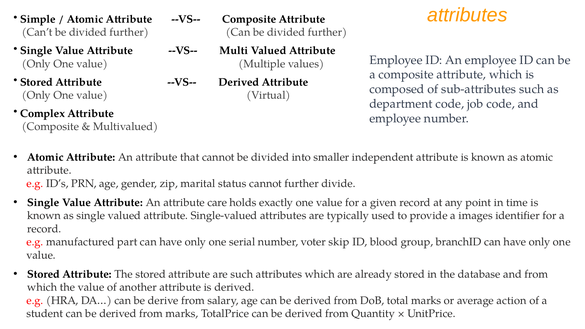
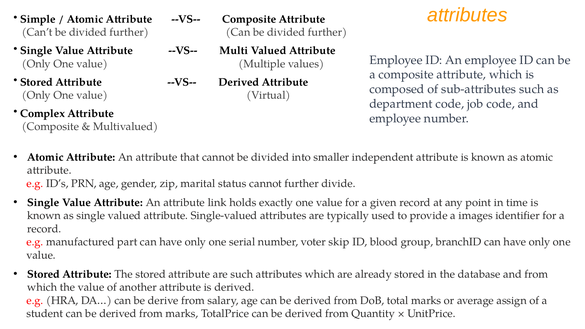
care: care -> link (217, 203)
action: action -> assign (512, 301)
